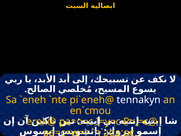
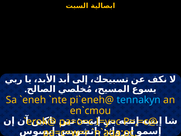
tennakyn colour: white -> light blue (139, 100)
